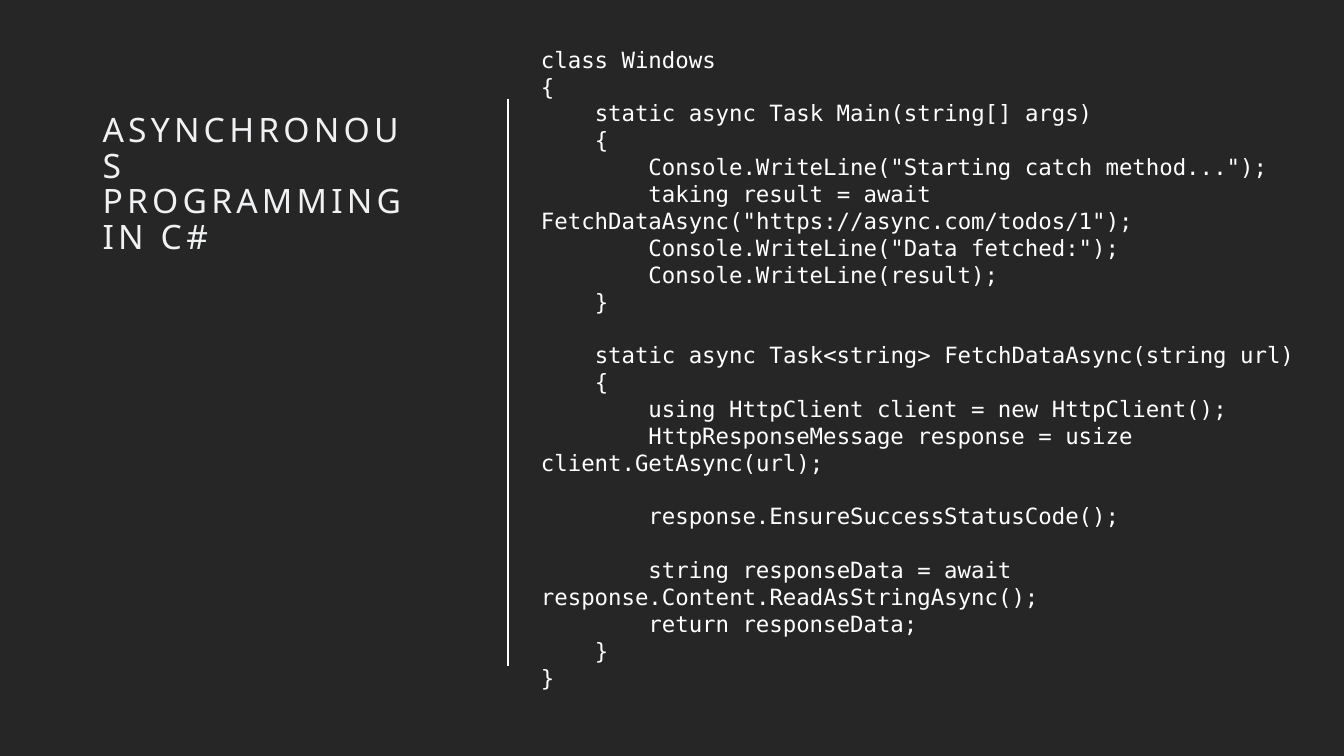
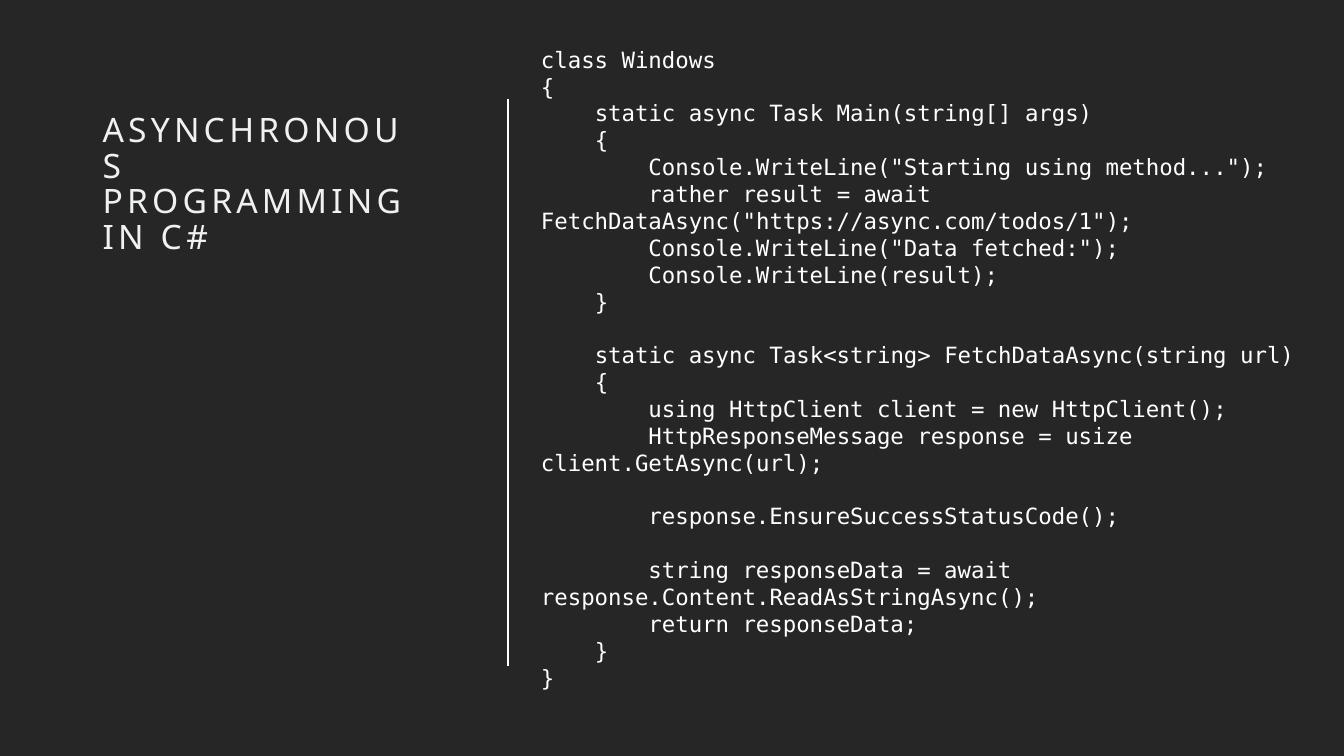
Console.WriteLine("Starting catch: catch -> using (1059, 168)
taking: taking -> rather (689, 195)
